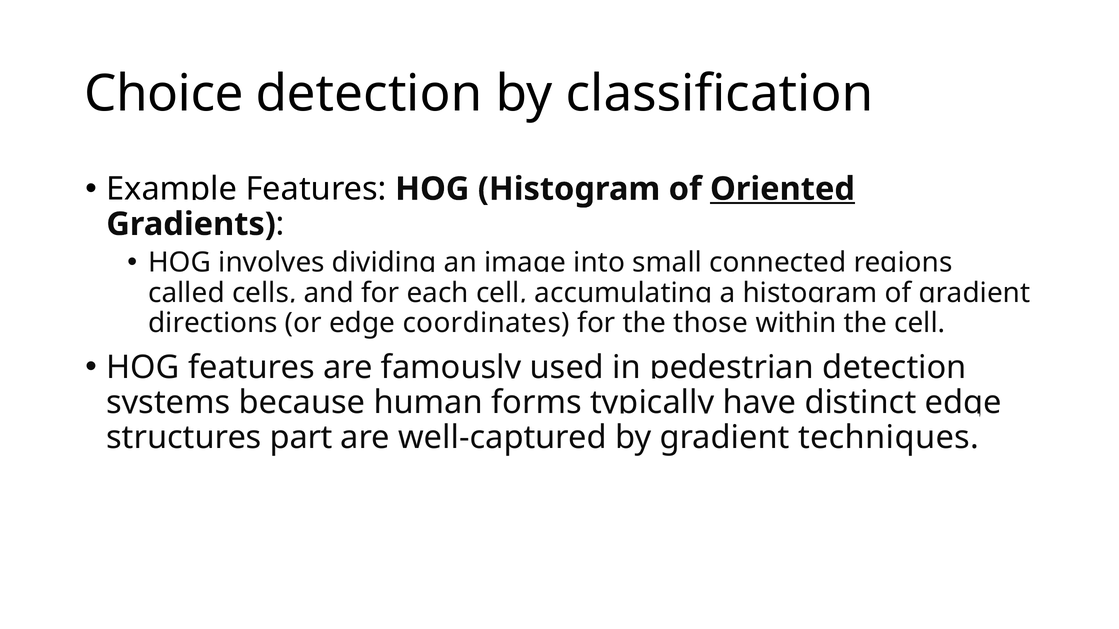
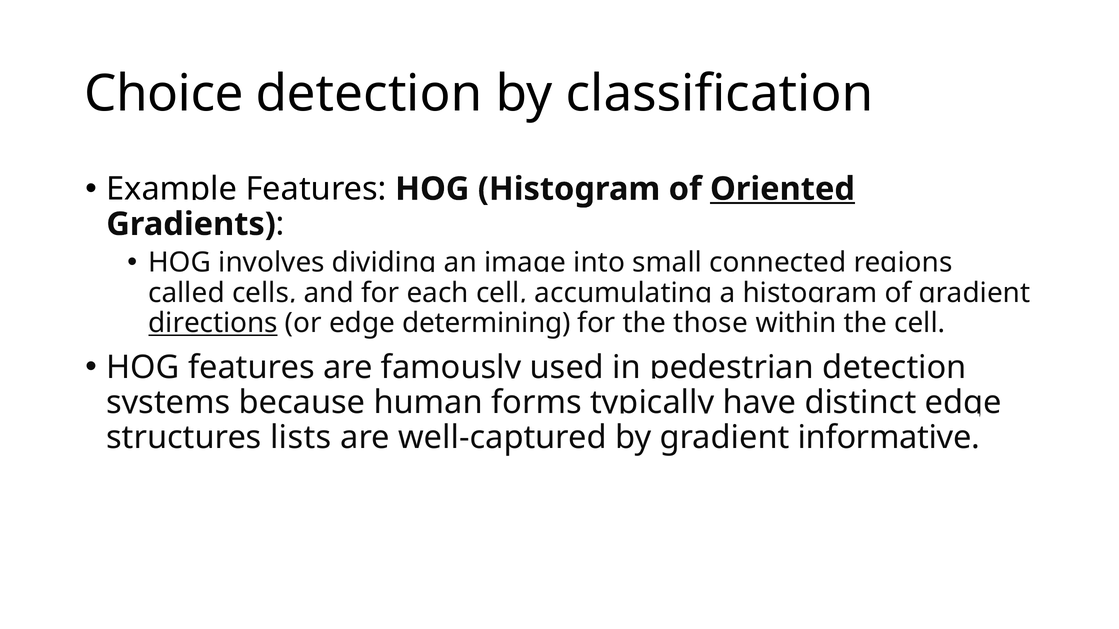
directions underline: none -> present (213, 323)
coordinates: coordinates -> determining (486, 323)
part: part -> lists (301, 438)
techniques: techniques -> informative (889, 438)
